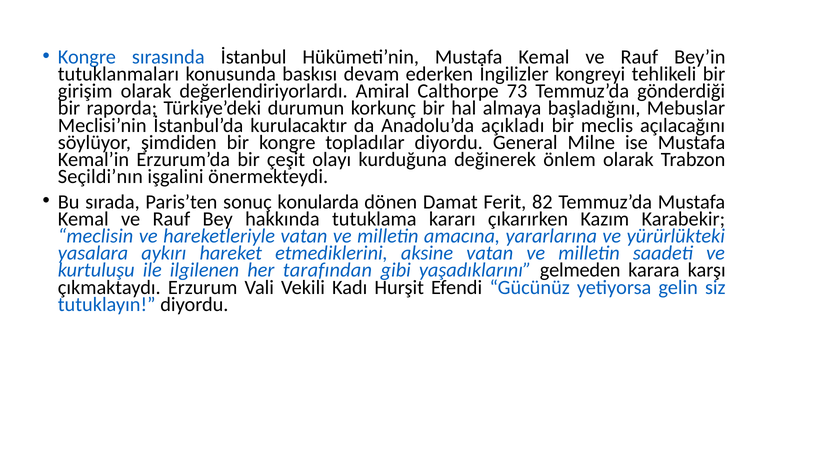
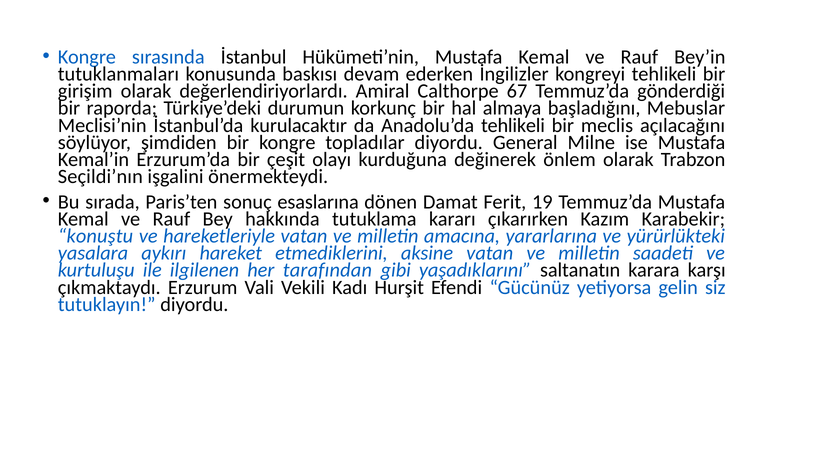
73: 73 -> 67 (517, 91)
Anadolu’da açıkladı: açıkladı -> tehlikeli (513, 125)
konularda: konularda -> esaslarına (318, 202)
82: 82 -> 19 (542, 202)
meclisin: meclisin -> konuştu (96, 236)
gelmeden: gelmeden -> saltanatın (580, 270)
